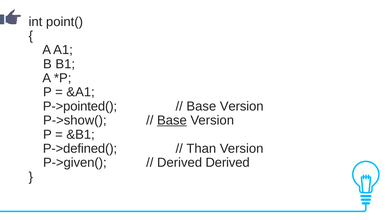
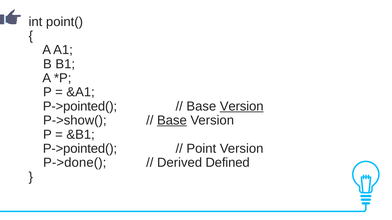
Version underline: none -> present (242, 107)
P->defined(: P->defined( -> P->pointed( (80, 149)
Than: Than -> Point (201, 149)
P->given(: P->given( -> P->done( (75, 163)
Derived Derived: Derived -> Defined (228, 163)
